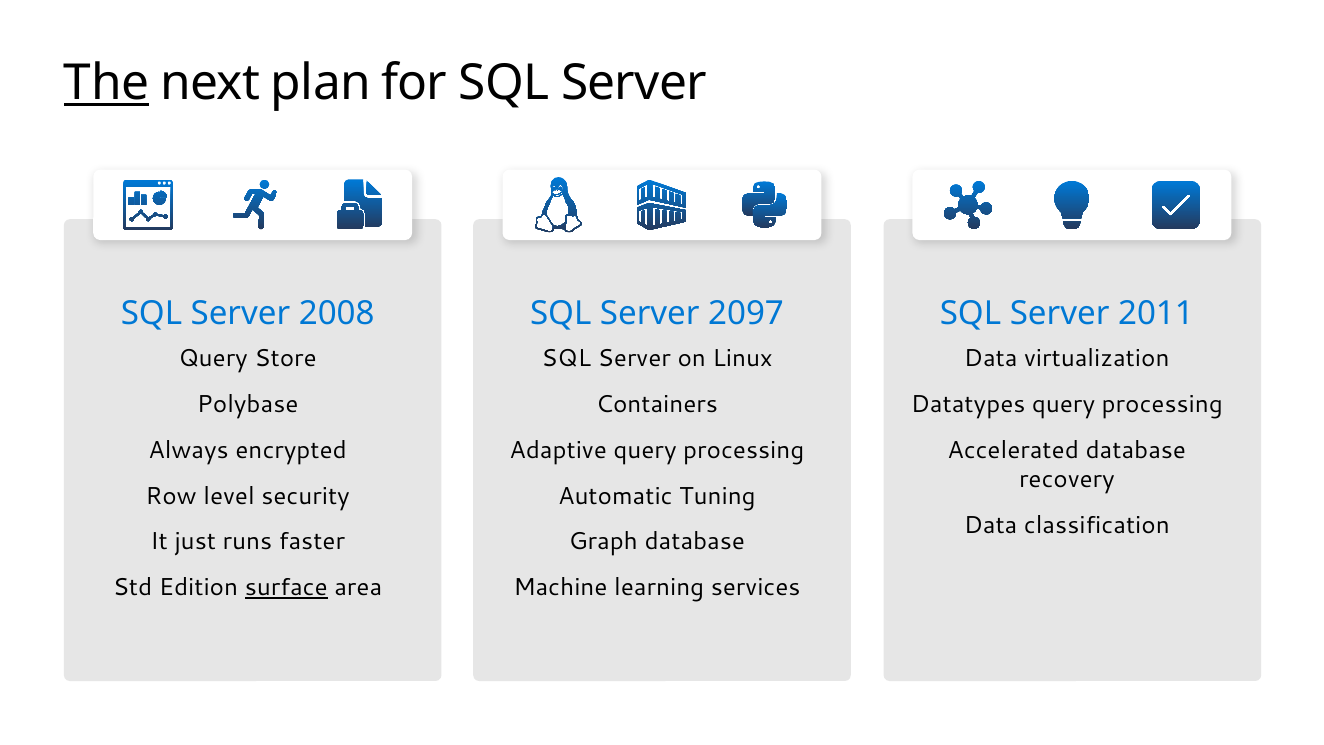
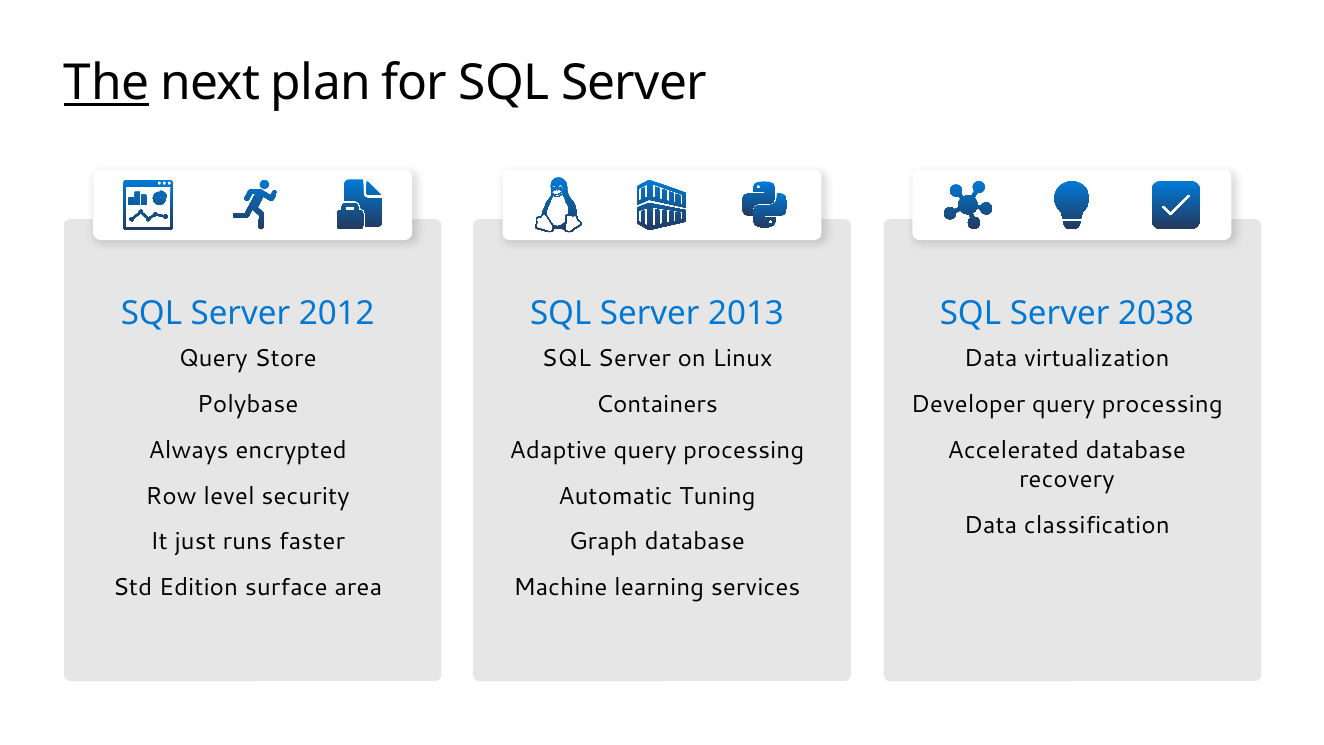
2008: 2008 -> 2012 (337, 313)
2097: 2097 -> 2013 (746, 313)
2011: 2011 -> 2038 (1156, 313)
Datatypes: Datatypes -> Developer (968, 404)
surface underline: present -> none (286, 588)
